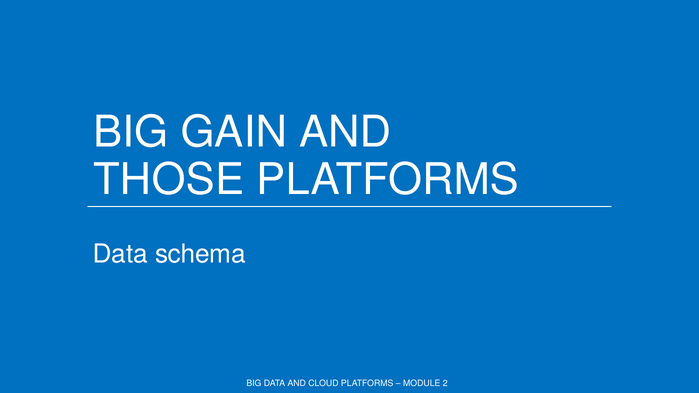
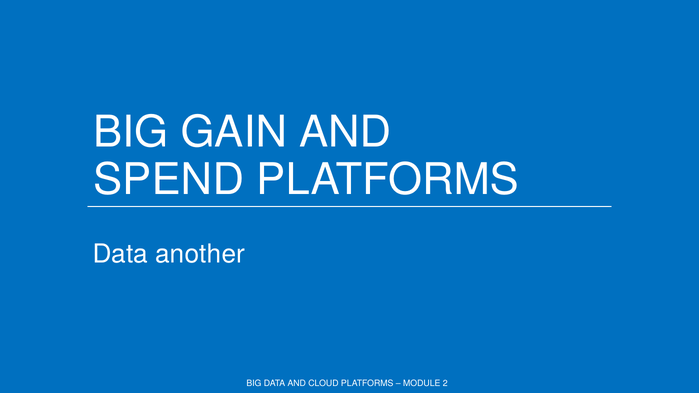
THOSE: THOSE -> SPEND (169, 180)
schema: schema -> another (200, 254)
